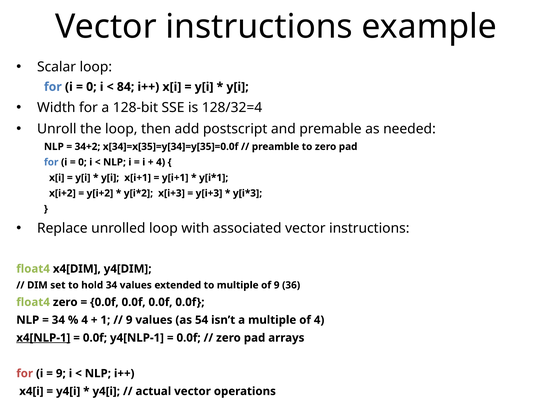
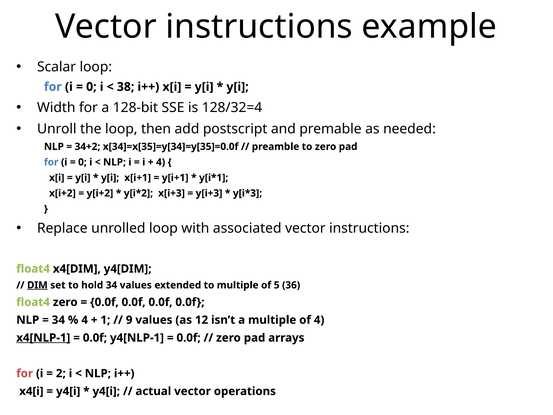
84: 84 -> 38 (126, 87)
DIM underline: none -> present (37, 285)
of 9: 9 -> 5 (277, 285)
54: 54 -> 12 (202, 320)
9: 9 -> 2 (61, 373)
